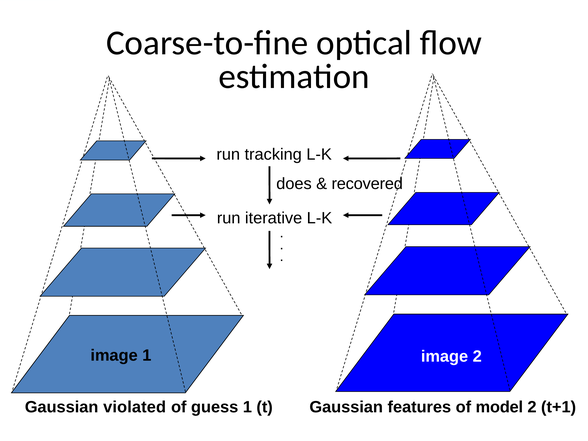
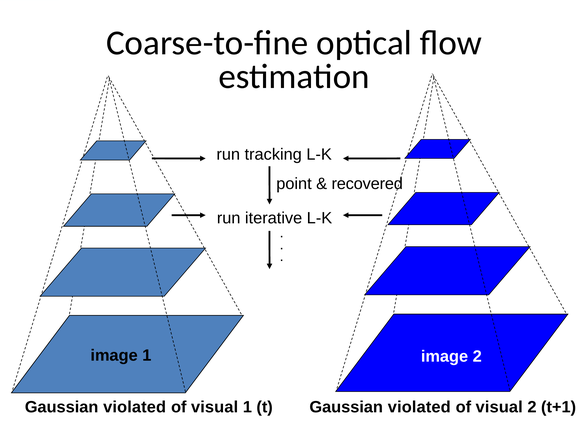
does: does -> point (294, 184)
guess: guess -> visual (215, 407)
t Gaussian features: features -> violated (419, 407)
model: model -> visual (499, 407)
